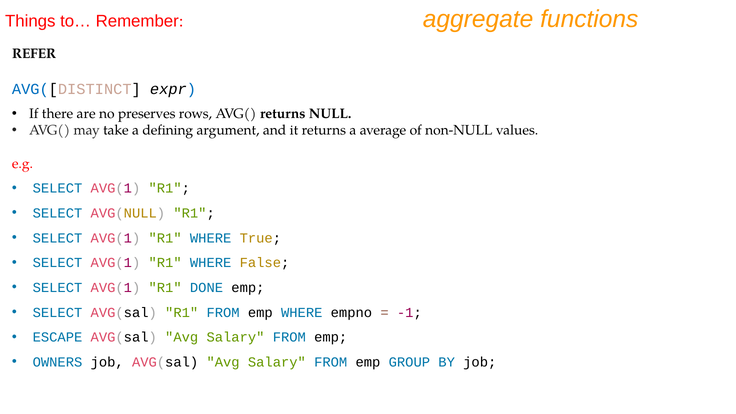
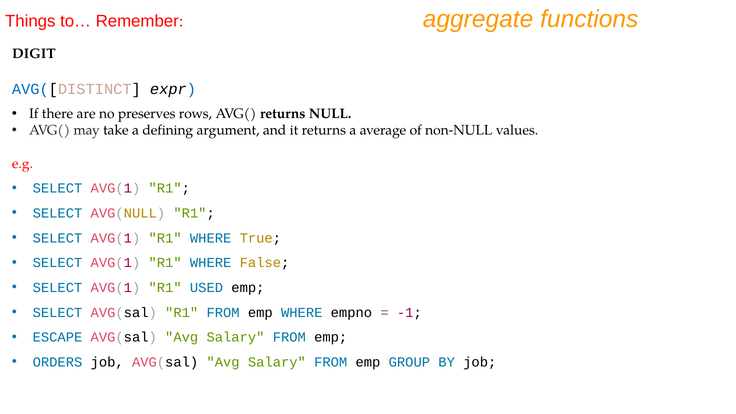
REFER: REFER -> DIGIT (34, 54)
DONE: DONE -> USED (207, 288)
OWNERS: OWNERS -> ORDERS (57, 362)
